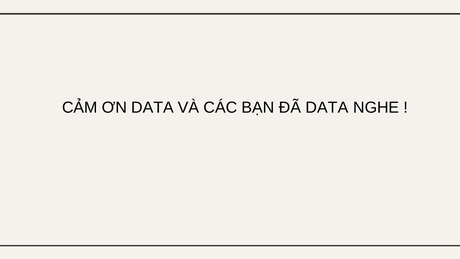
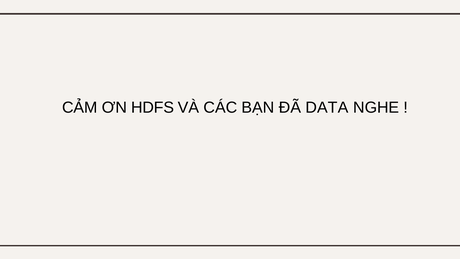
ƠN DATA: DATA -> HDFS (153, 108)
